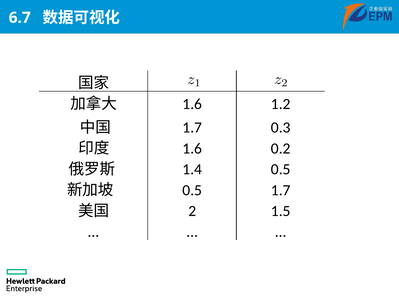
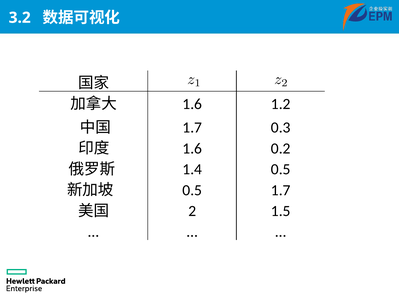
6.7: 6.7 -> 3.2 (20, 18)
